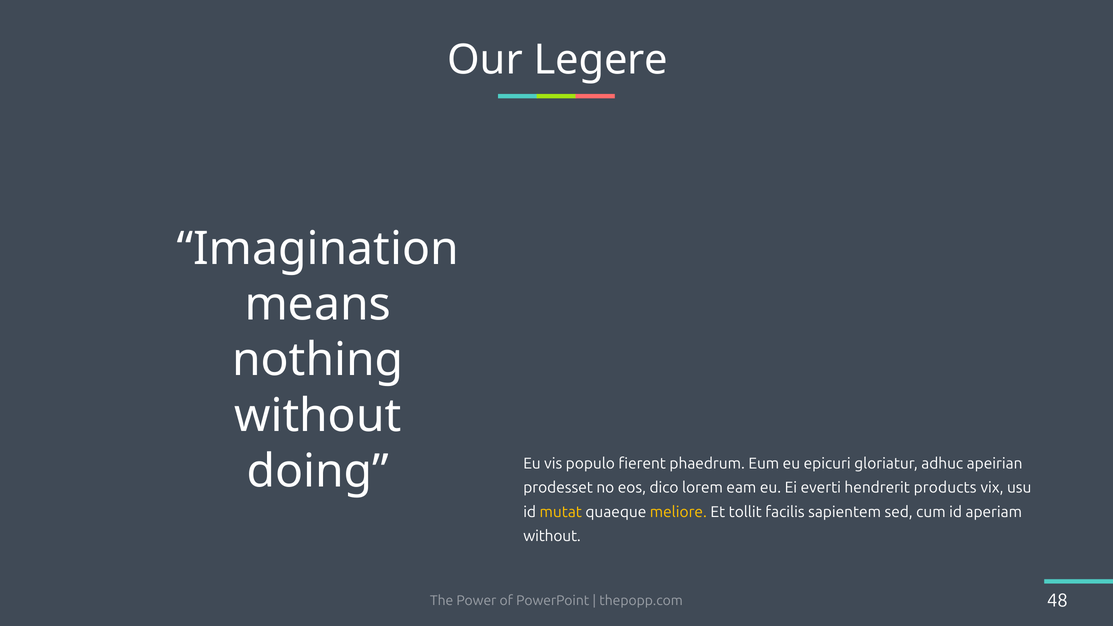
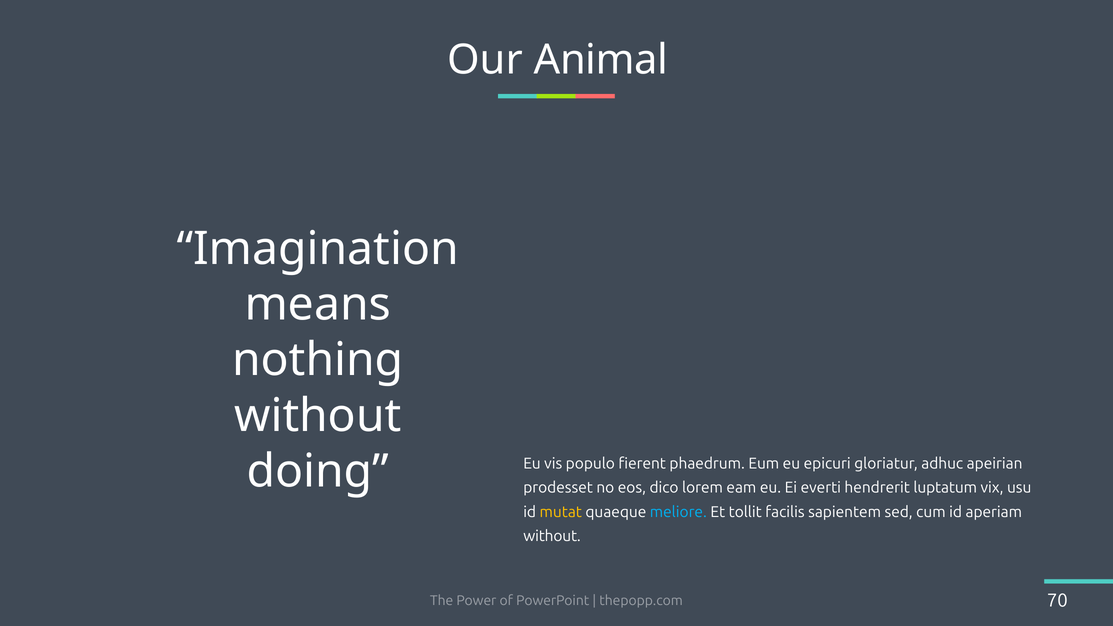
Legere: Legere -> Animal (601, 60)
products: products -> luptatum (945, 488)
meliore colour: yellow -> light blue (678, 512)
48: 48 -> 70 (1057, 600)
